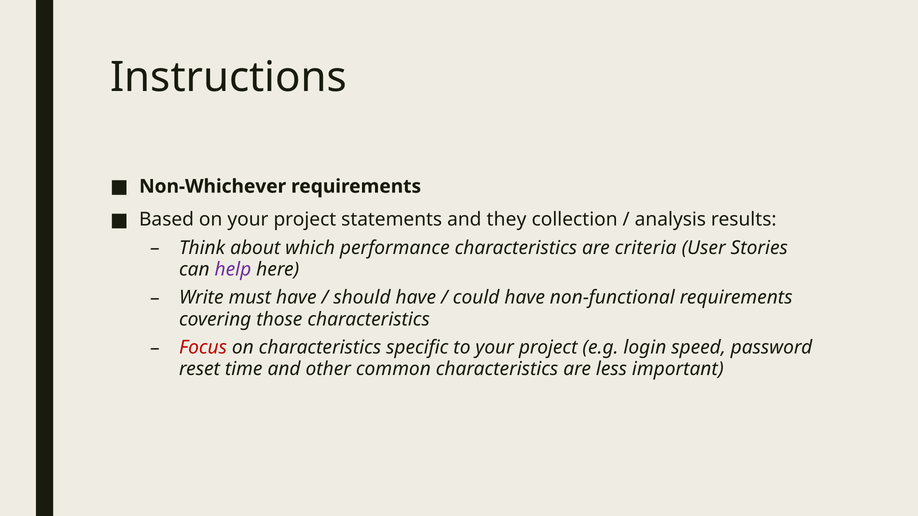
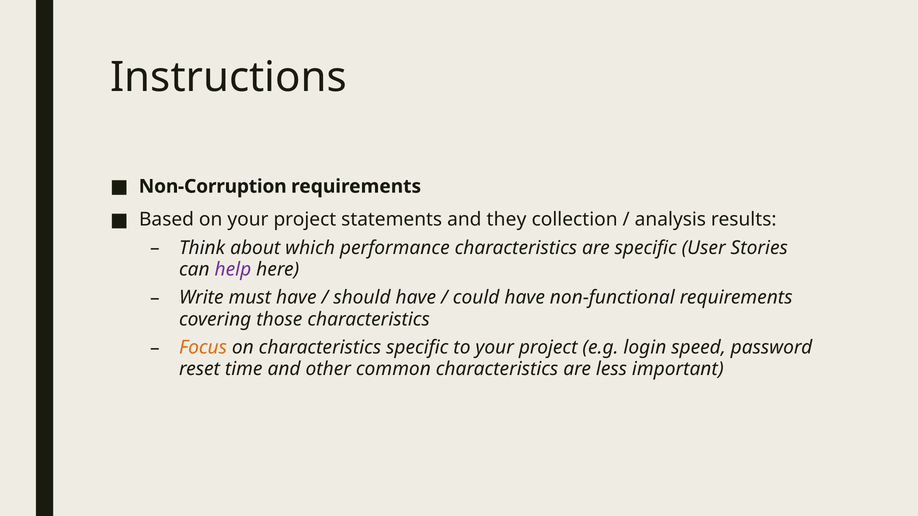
Non-Whichever: Non-Whichever -> Non-Corruption (213, 187)
are criteria: criteria -> specific (646, 248)
Focus colour: red -> orange (203, 348)
